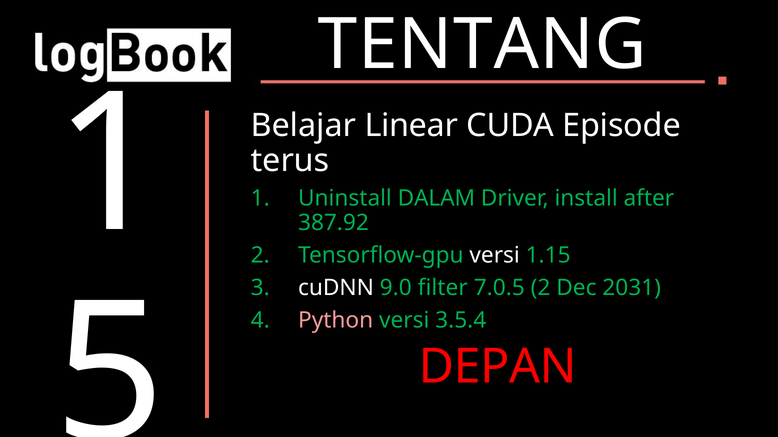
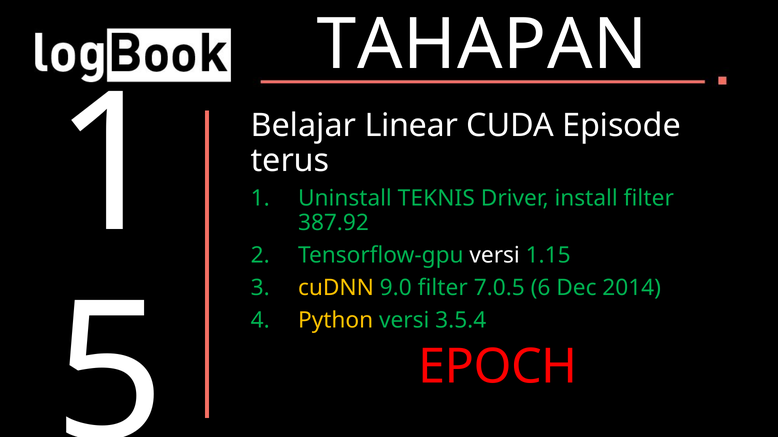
TENTANG: TENTANG -> TAHAPAN (482, 45)
DALAM: DALAM -> TEKNIS (436, 199)
install after: after -> filter (649, 199)
cuDNN colour: white -> yellow (336, 288)
7.0.5 2: 2 -> 6 (541, 288)
2031: 2031 -> 2014 (632, 288)
Python colour: pink -> yellow (336, 321)
DEPAN: DEPAN -> EPOCH (498, 367)
